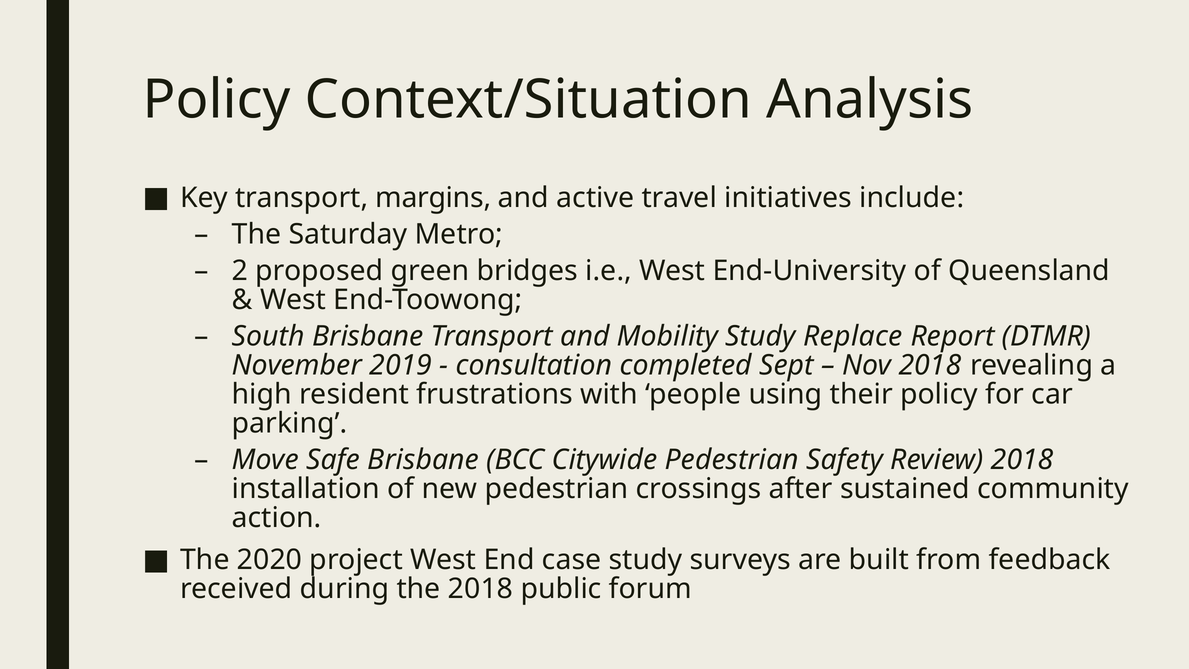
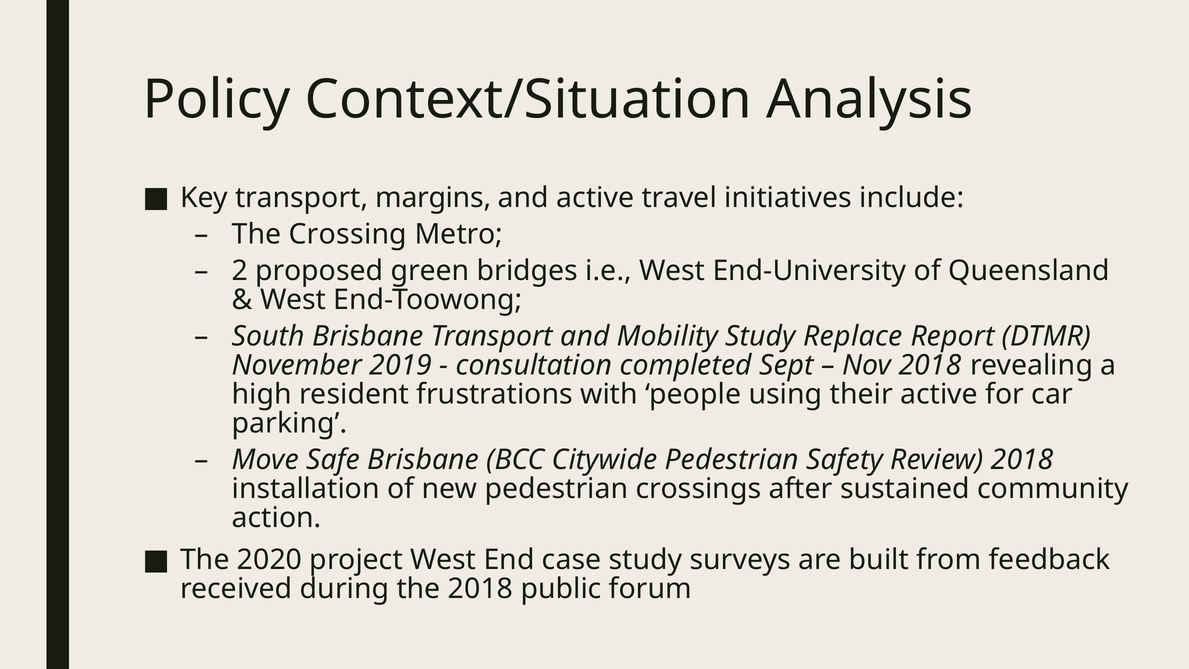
Saturday: Saturday -> Crossing (348, 234)
their policy: policy -> active (939, 394)
